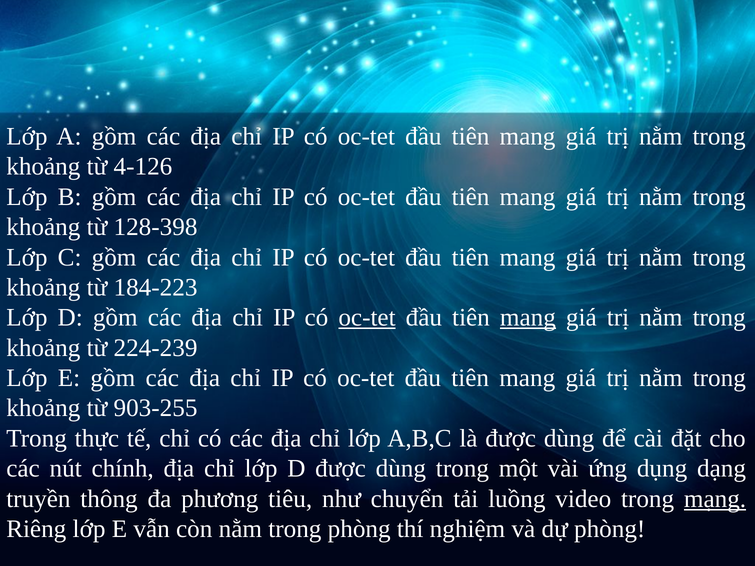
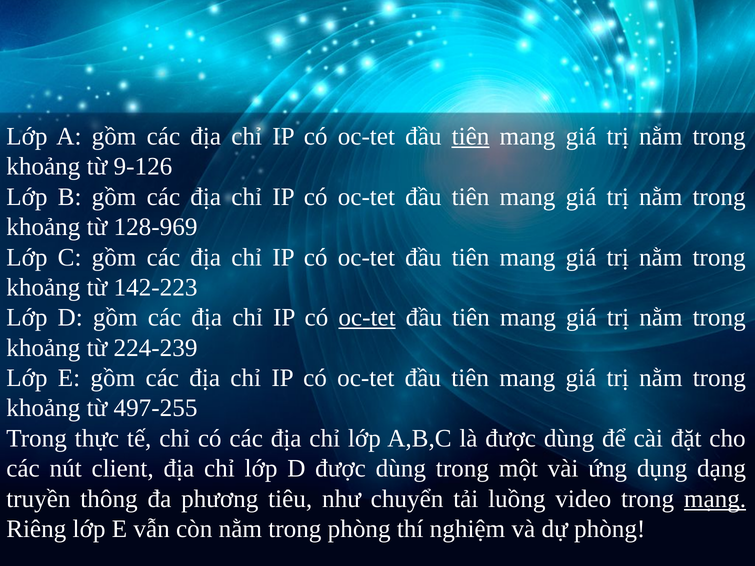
tiên underline: none -> present (471, 137)
4-126: 4-126 -> 9-126 (143, 167)
128-398: 128-398 -> 128-969 (156, 227)
184-223: 184-223 -> 142-223 (156, 288)
mang underline: present -> none (528, 318)
903-255: 903-255 -> 497-255 (156, 408)
chính: chính -> client (123, 469)
